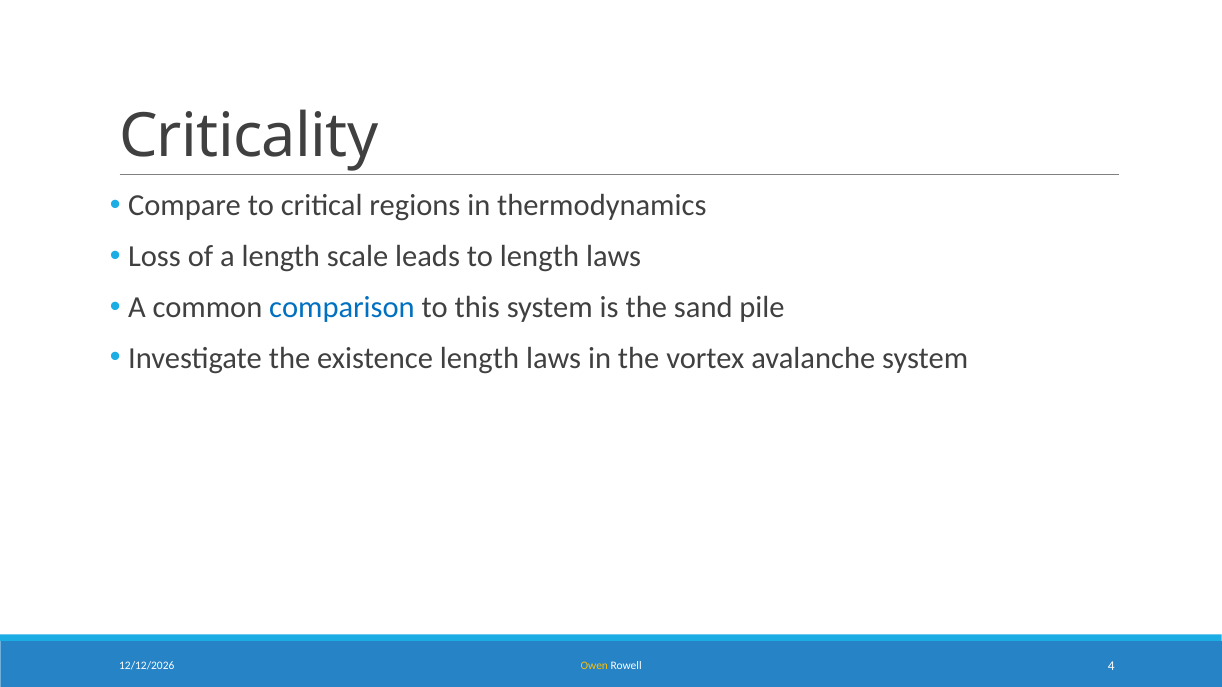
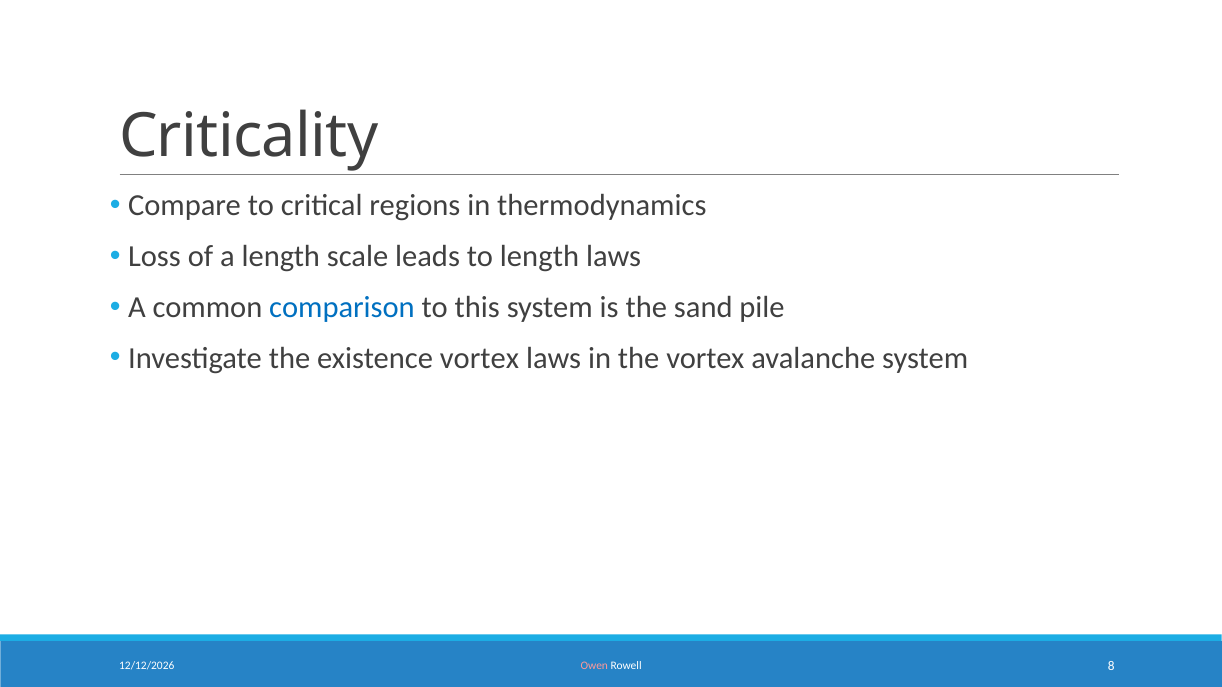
existence length: length -> vortex (480, 358)
Owen colour: yellow -> pink (594, 666)
4: 4 -> 8 (1111, 667)
